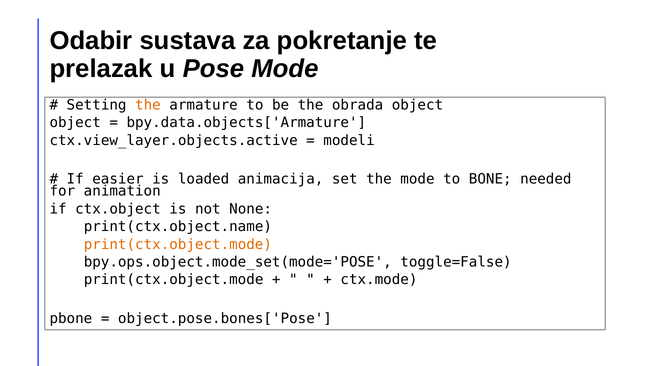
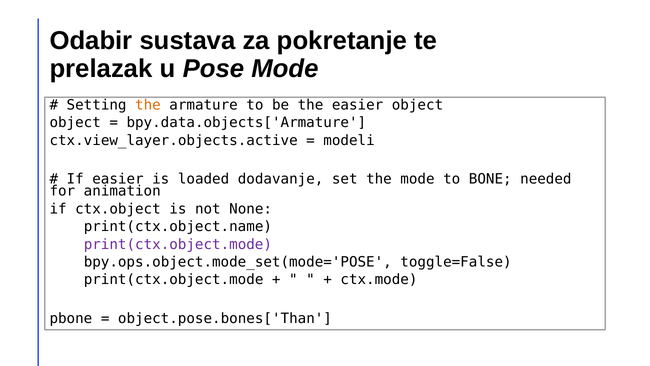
the obrada: obrada -> easier (358, 105)
animacija: animacija -> dodavanje (281, 179)
print(ctx.object.mode colour: orange -> purple (178, 244)
object.pose.bones['Pose: object.pose.bones['Pose -> object.pose.bones['Than (225, 318)
